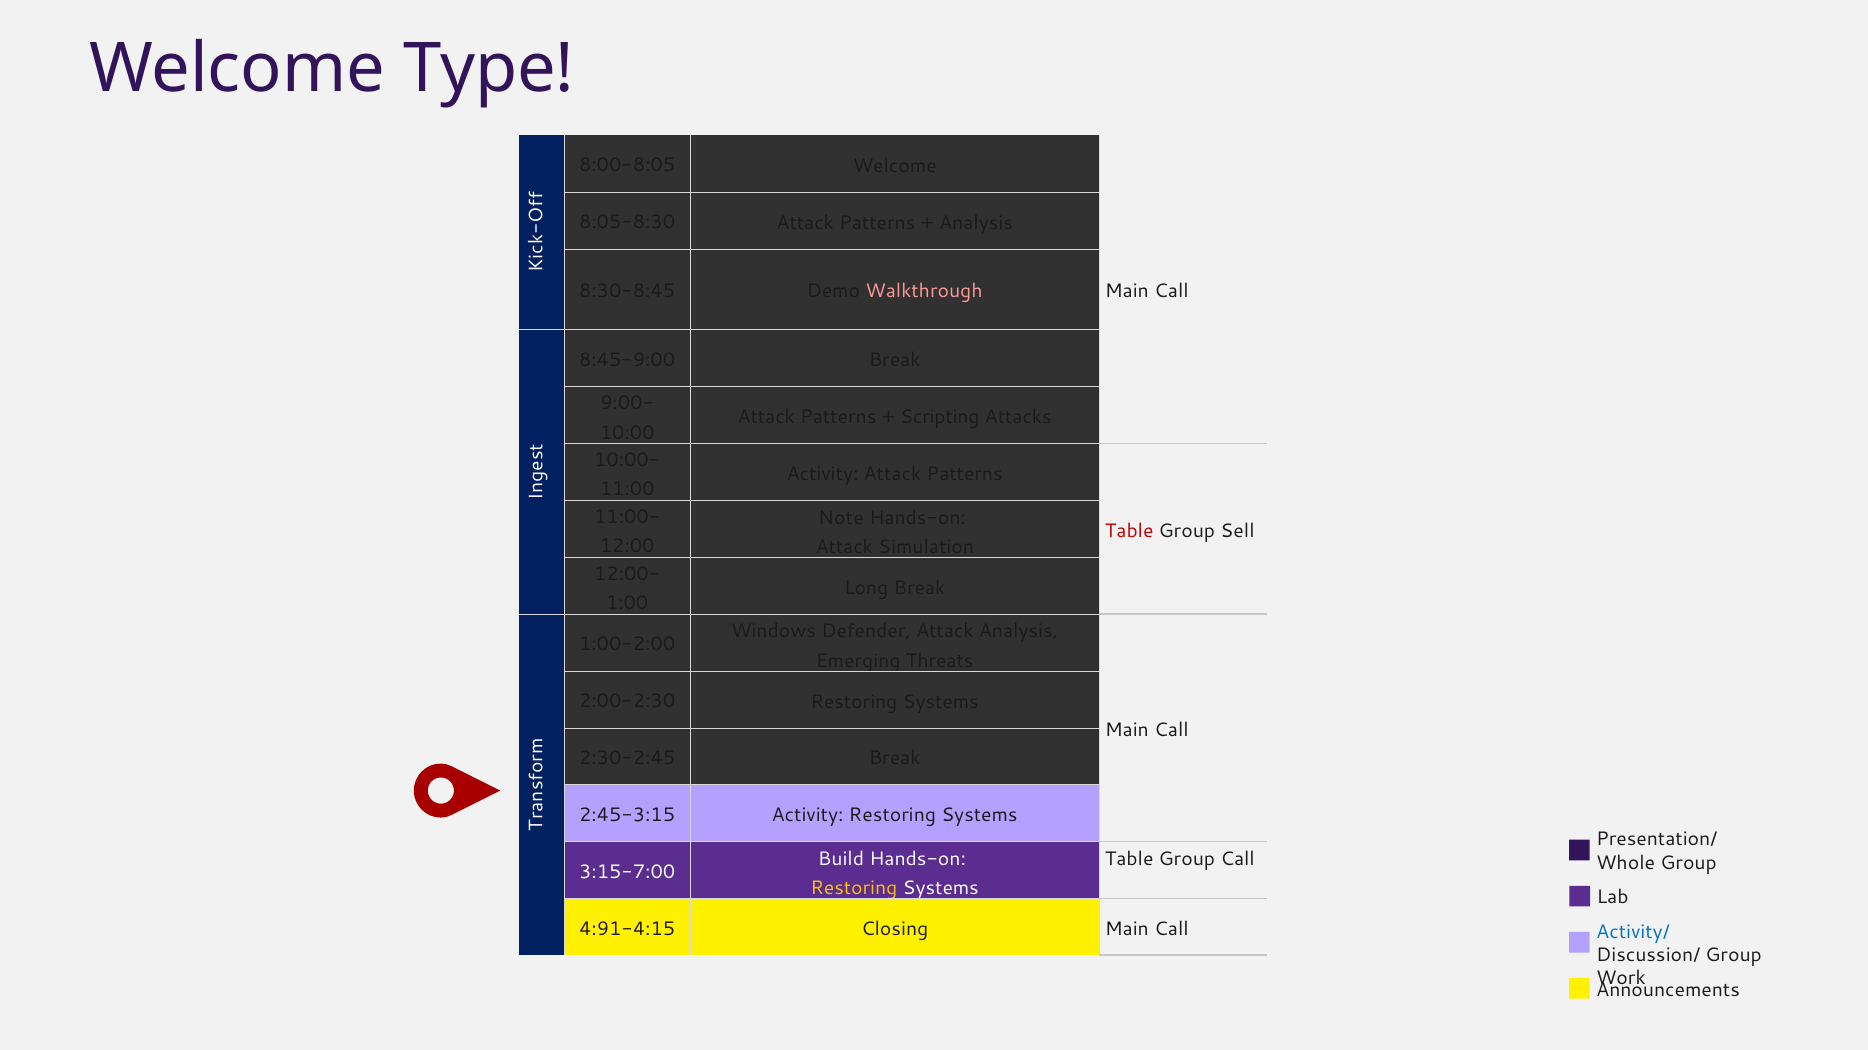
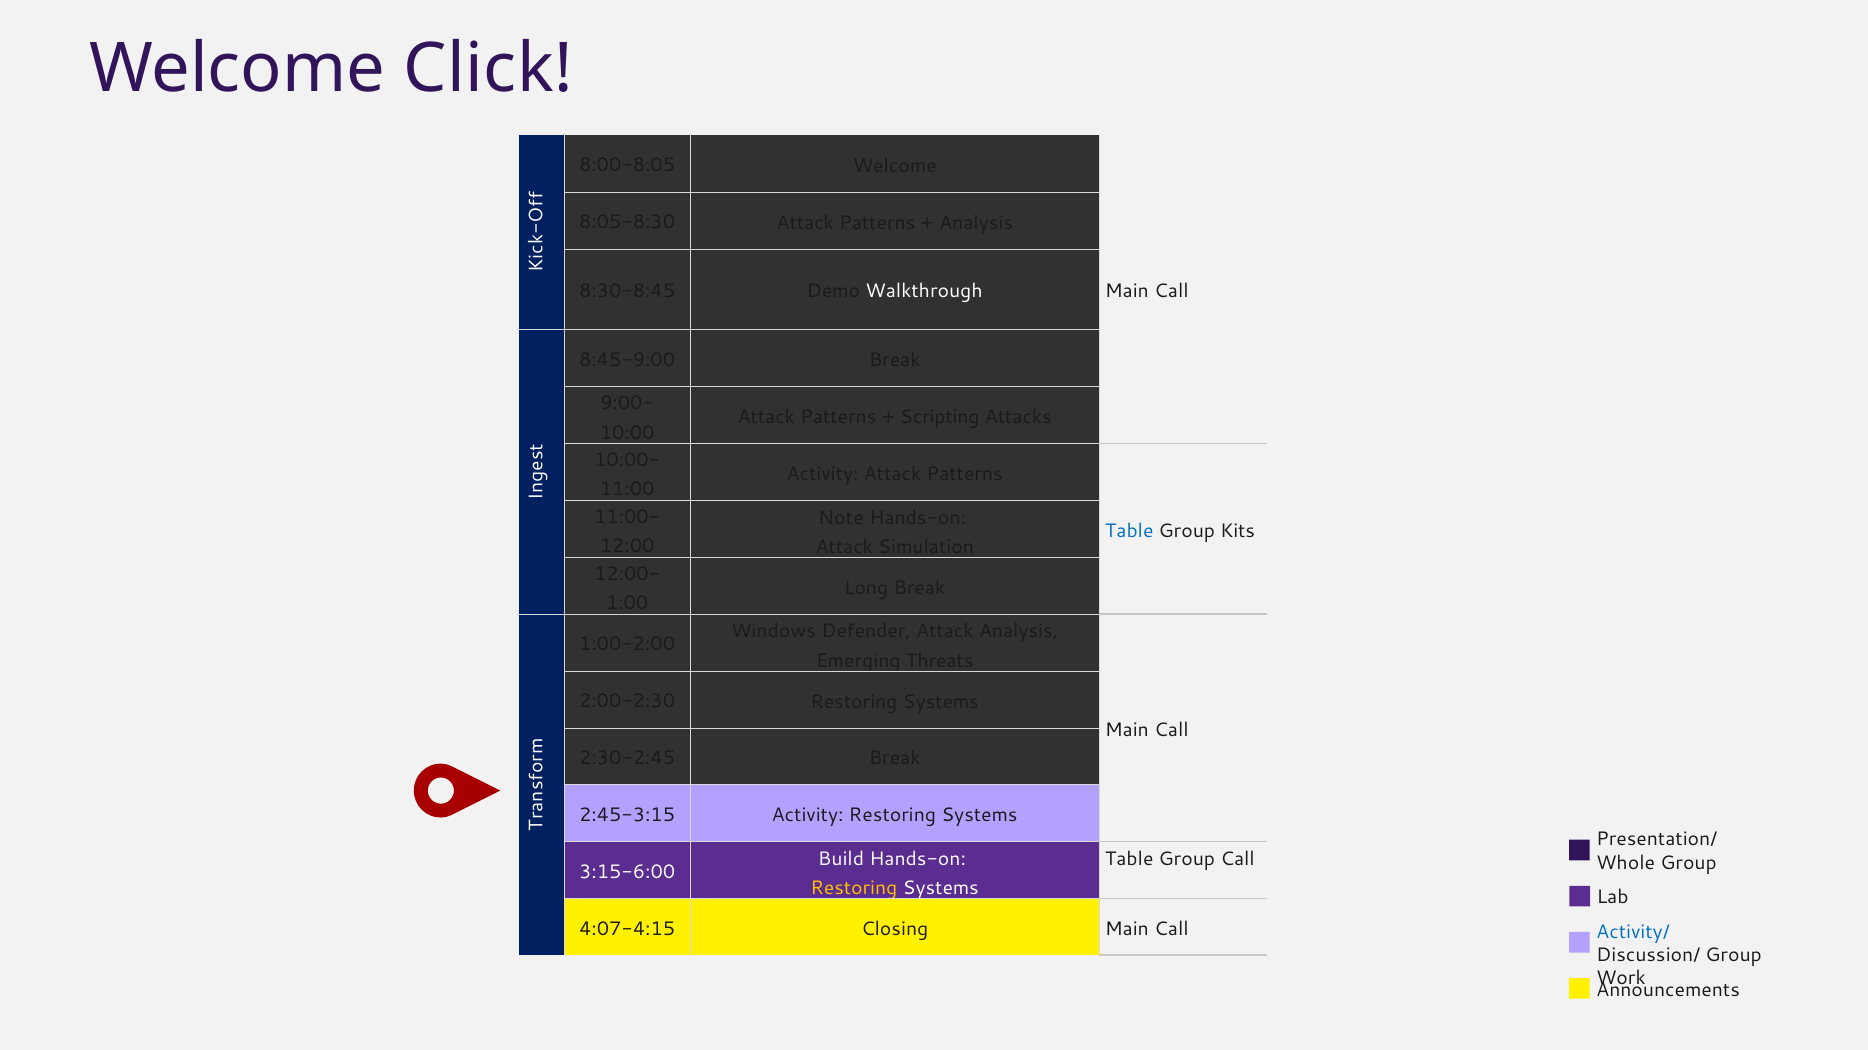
Type: Type -> Click (488, 69)
Walkthrough colour: pink -> white (924, 292)
Table colour: red -> blue (1129, 531)
Sell: Sell -> Kits (1238, 531)
3:15-7:00: 3:15-7:00 -> 3:15-6:00 (627, 873)
4:91-4:15: 4:91-4:15 -> 4:07-4:15 (627, 929)
